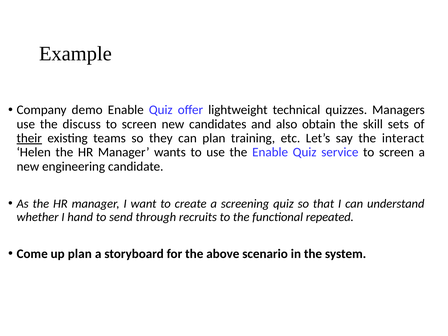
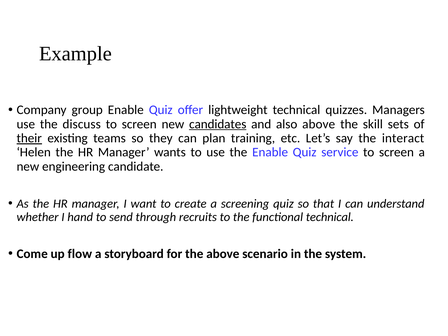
demo: demo -> group (87, 110)
candidates underline: none -> present (218, 124)
also obtain: obtain -> above (319, 124)
functional repeated: repeated -> technical (330, 217)
up plan: plan -> flow (80, 254)
